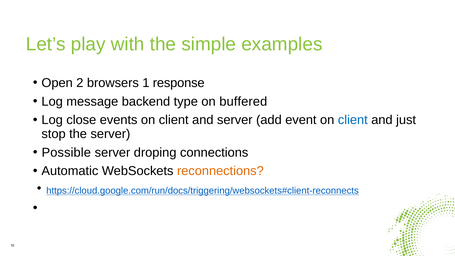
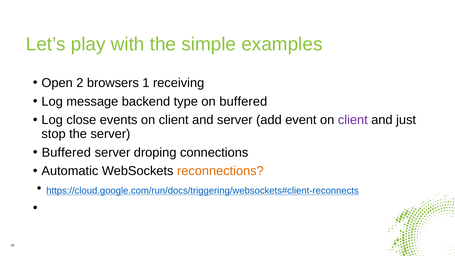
response: response -> receiving (179, 83)
client colour: blue -> purple (353, 120)
Possible: Possible -> Buffered (66, 152)
